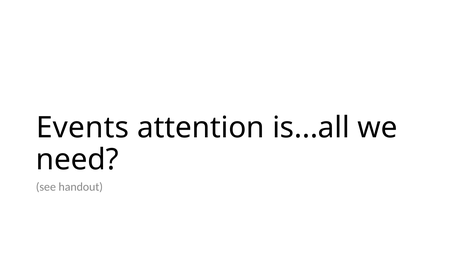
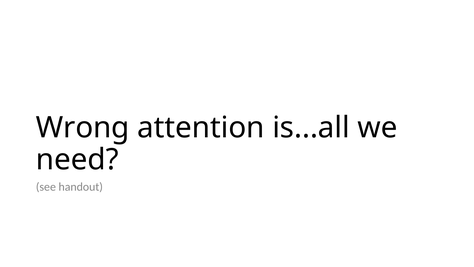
Events: Events -> Wrong (83, 127)
